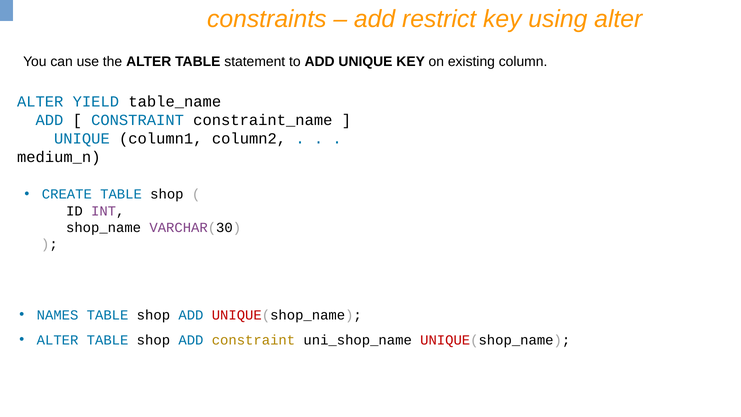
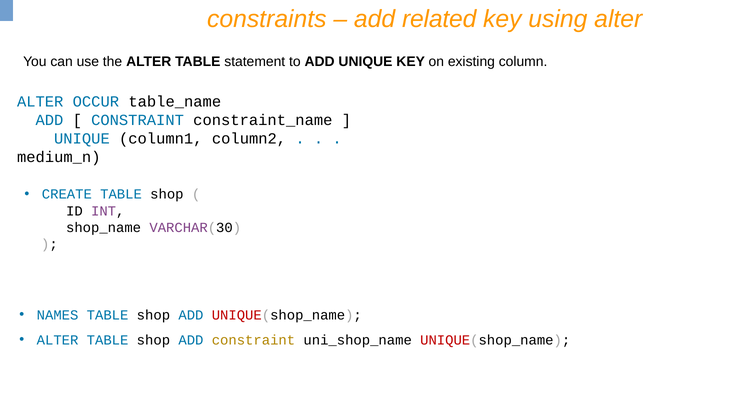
restrict: restrict -> related (439, 19)
YIELD: YIELD -> OCCUR (96, 102)
